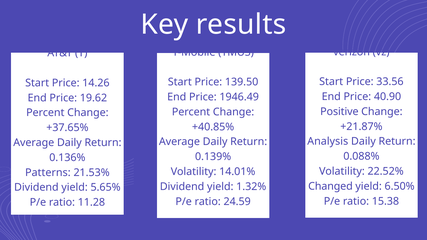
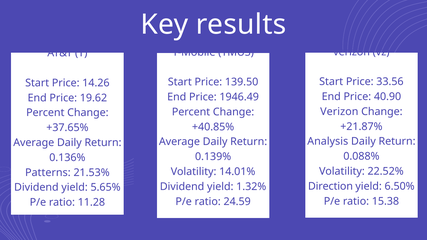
Positive: Positive -> Verizon (339, 112)
Changed: Changed -> Direction (330, 186)
